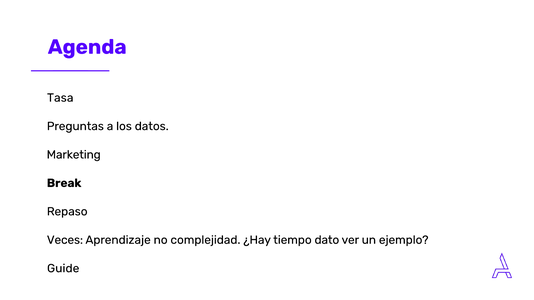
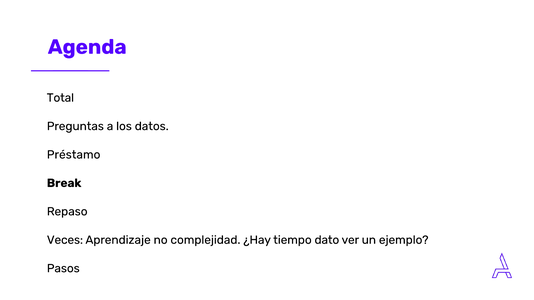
Tasa: Tasa -> Total (60, 98)
Marketing: Marketing -> Préstamo (74, 155)
Guide: Guide -> Pasos (63, 269)
